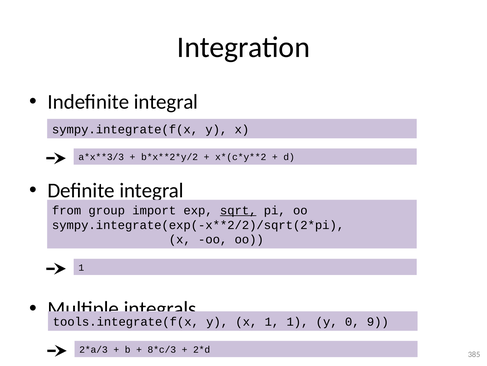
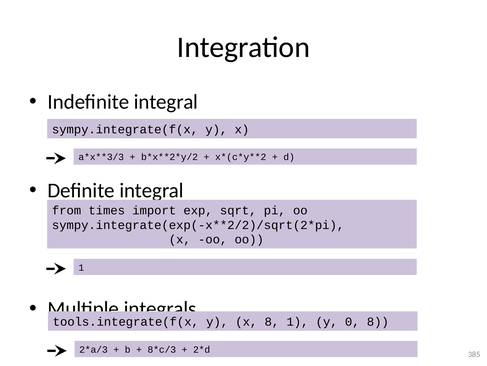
group: group -> times (107, 210)
sqrt underline: present -> none (238, 210)
x 1: 1 -> 8 (272, 321)
0 9: 9 -> 8 (378, 321)
